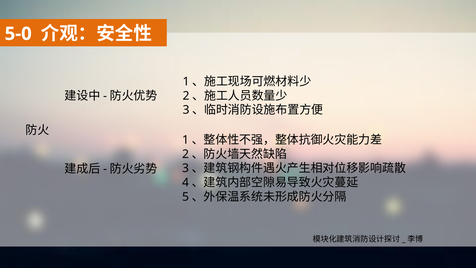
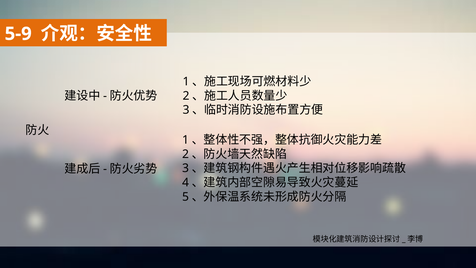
5-0: 5-0 -> 5-9 (18, 34)
